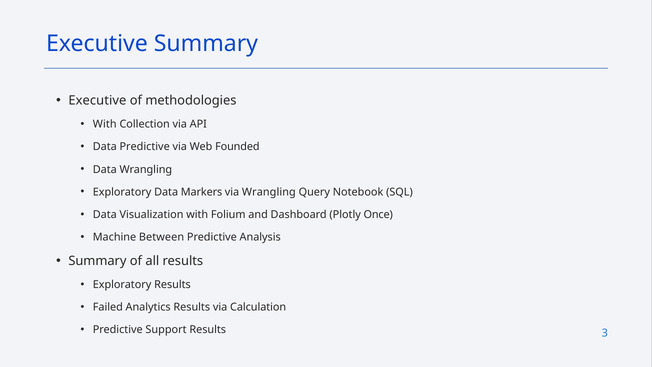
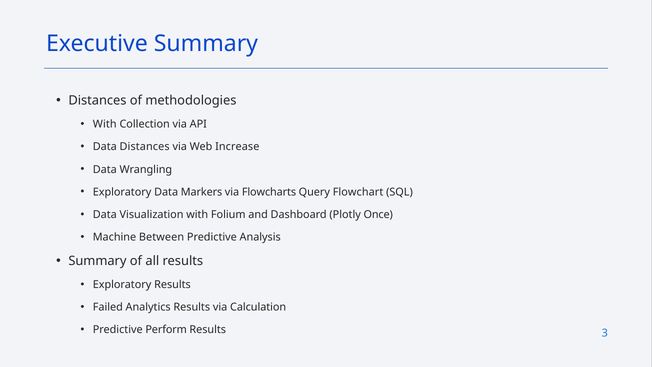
Executive: Executive -> Distances (97, 101)
Data Predictive: Predictive -> Distances (145, 147)
Founded: Founded -> Increase (237, 147)
via Wrangling: Wrangling -> Flowcharts (269, 192)
Notebook: Notebook -> Flowchart (358, 192)
Support: Support -> Perform (166, 330)
